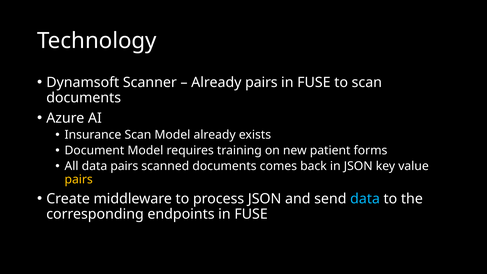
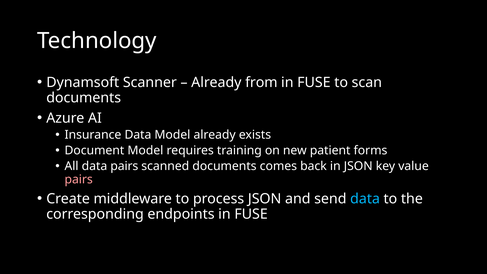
Already pairs: pairs -> from (261, 82)
Insurance Scan: Scan -> Data (138, 135)
pairs colour: yellow -> pink (79, 179)
